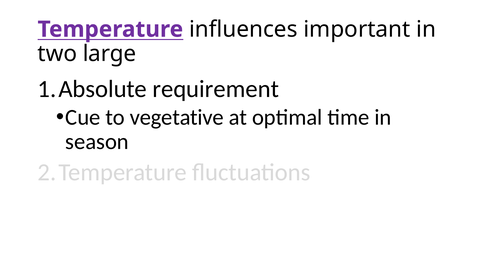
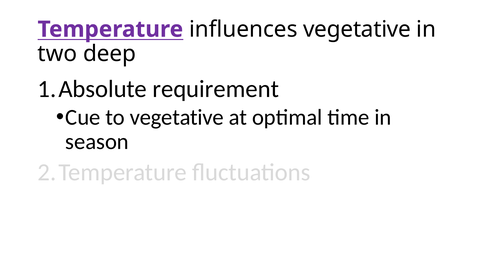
influences important: important -> vegetative (357, 29)
large: large -> deep (109, 54)
